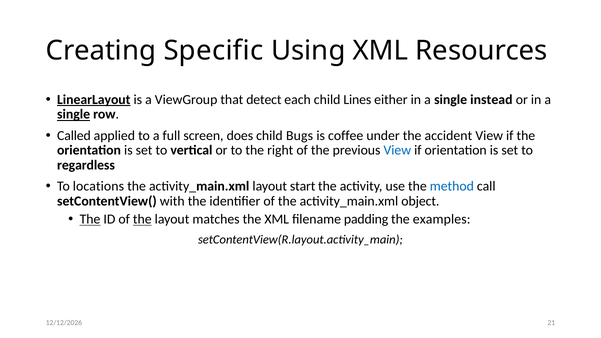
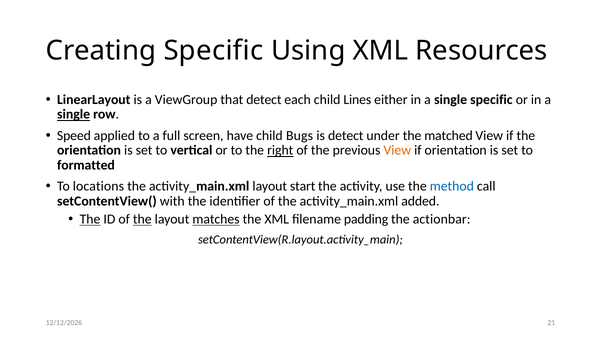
LinearLayout underline: present -> none (94, 100)
single instead: instead -> specific (491, 100)
Called: Called -> Speed (74, 136)
does: does -> have (240, 136)
is coffee: coffee -> detect (346, 136)
accident: accident -> matched (448, 136)
right underline: none -> present (280, 150)
View colour: blue -> orange (397, 150)
regardless: regardless -> formatted (86, 165)
object: object -> added (420, 201)
matches underline: none -> present (216, 219)
examples: examples -> actionbar (442, 219)
